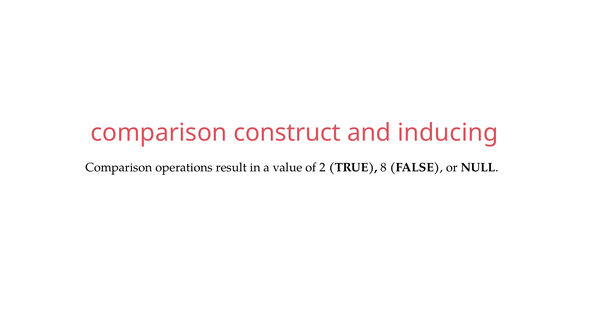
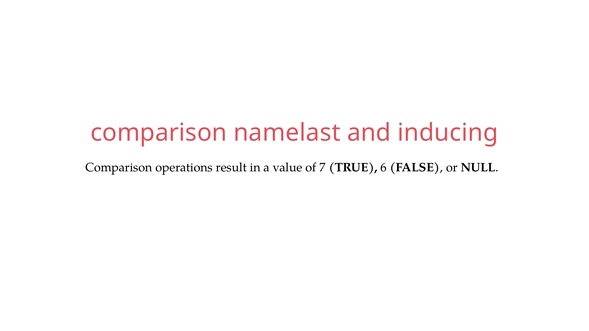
construct: construct -> namelast (287, 133)
2: 2 -> 7 (322, 168)
8: 8 -> 6 (384, 168)
